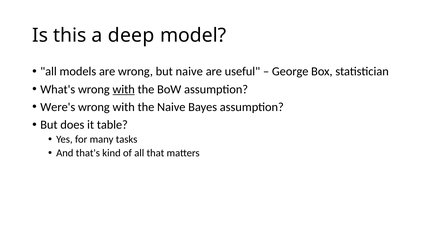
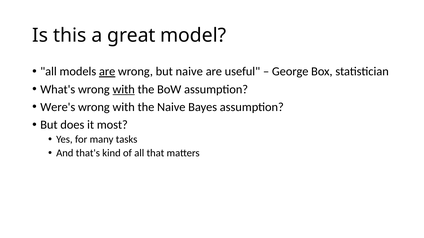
deep: deep -> great (131, 36)
are underline: none -> present (107, 72)
table: table -> most (112, 125)
